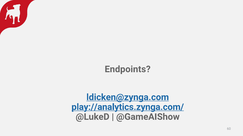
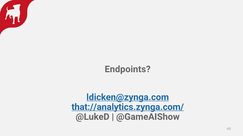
play://analytics.zynga.com/: play://analytics.zynga.com/ -> that://analytics.zynga.com/ (128, 108)
